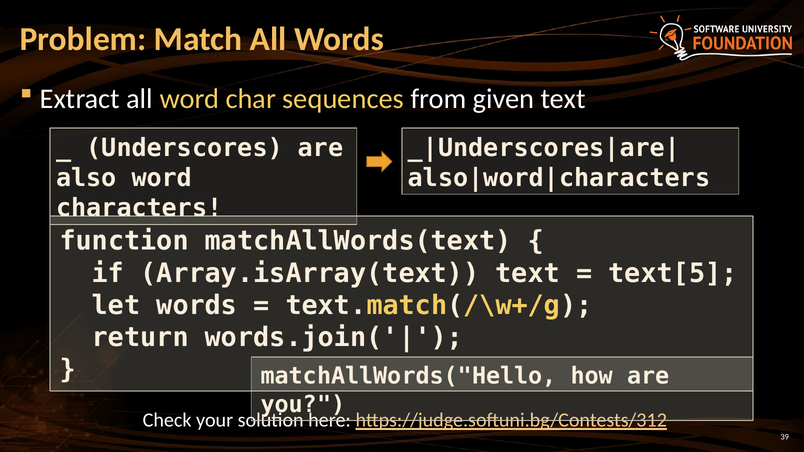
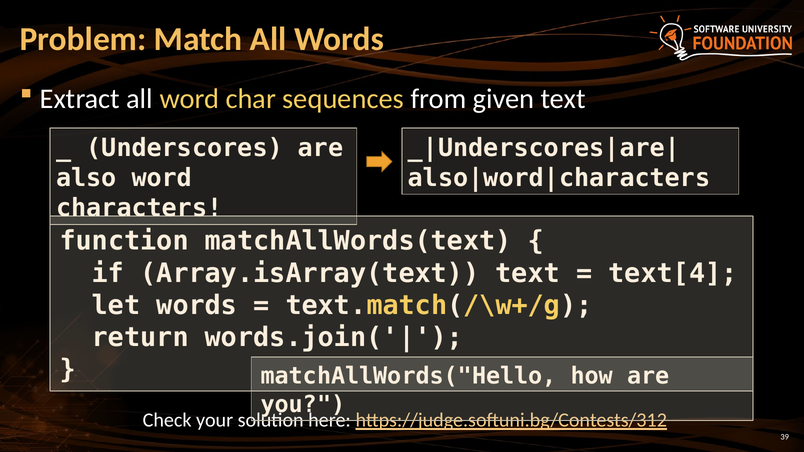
text[5: text[5 -> text[4 (673, 273)
